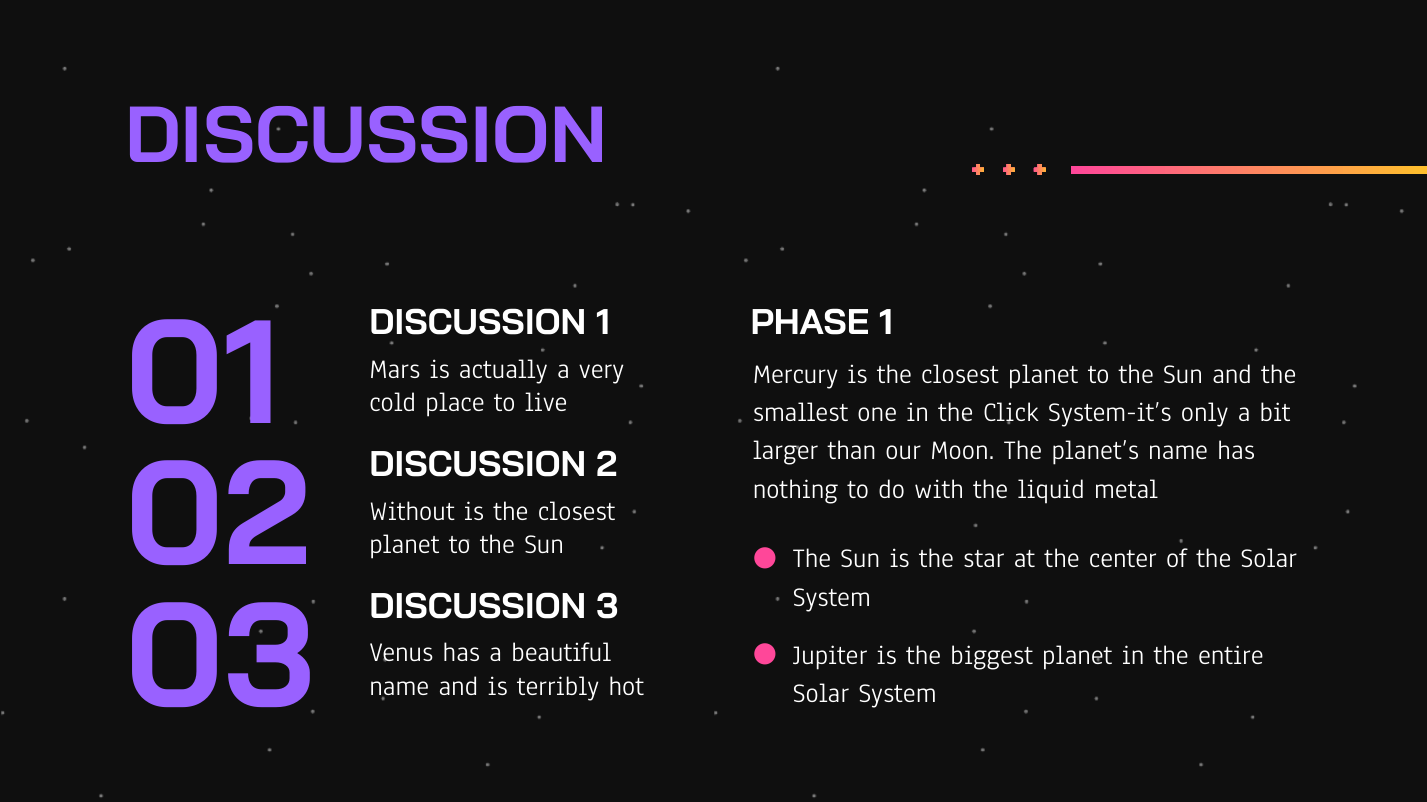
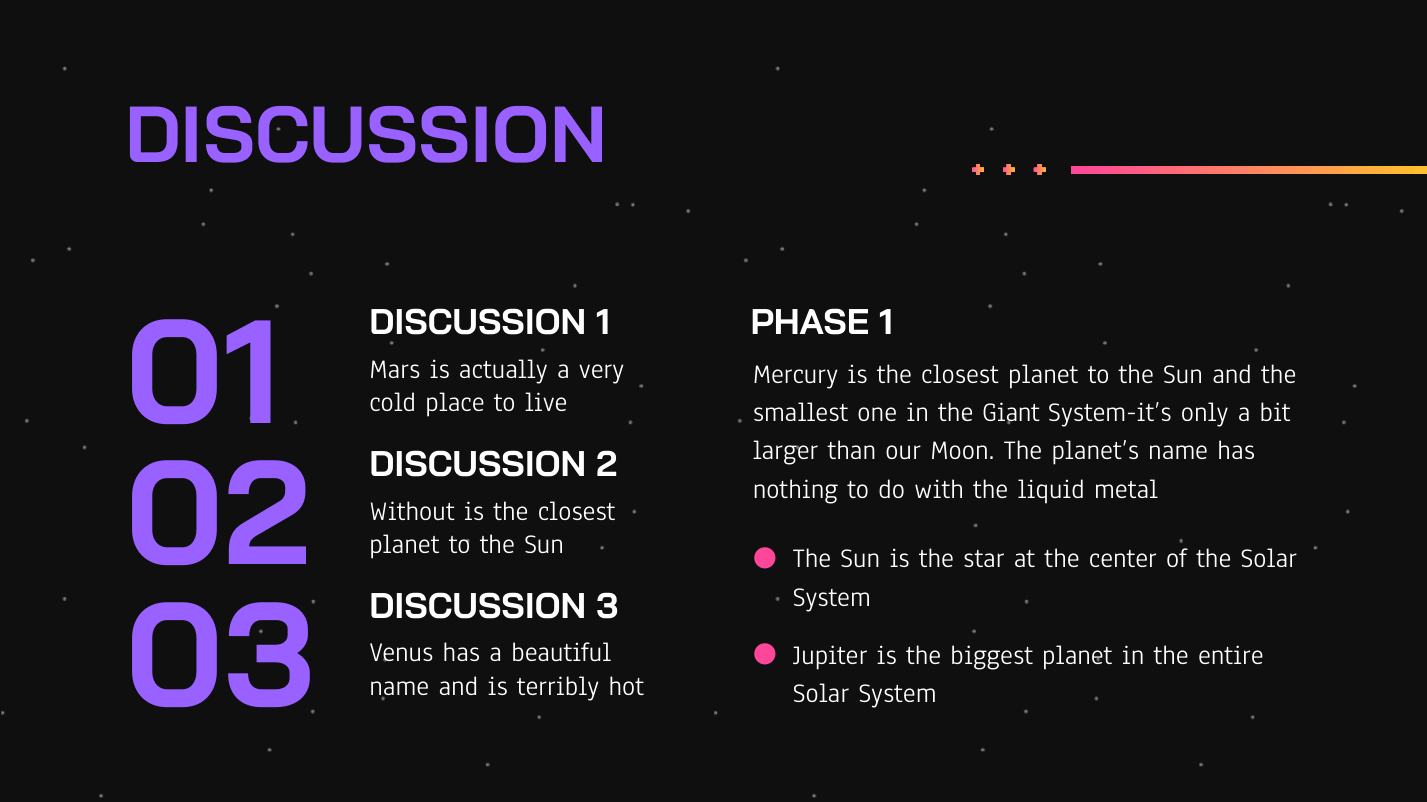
Click: Click -> Giant (1011, 413)
